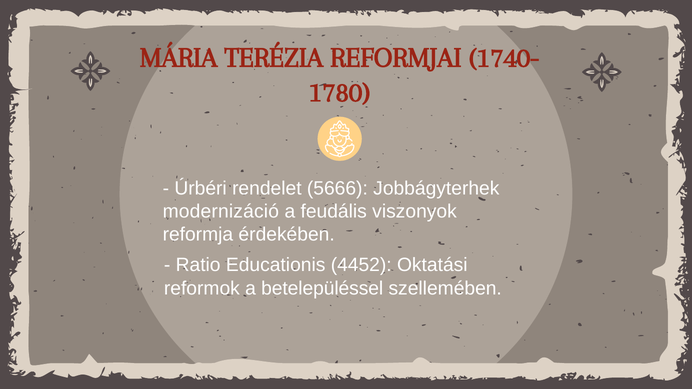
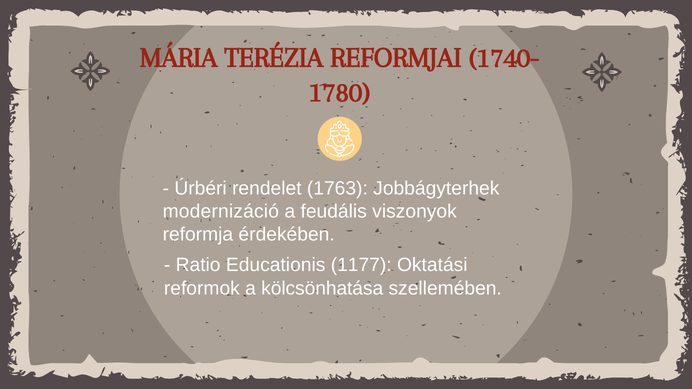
5666: 5666 -> 1763 (337, 189)
4452: 4452 -> 1177 (361, 265)
betelepüléssel: betelepüléssel -> kölcsönhatása (322, 288)
